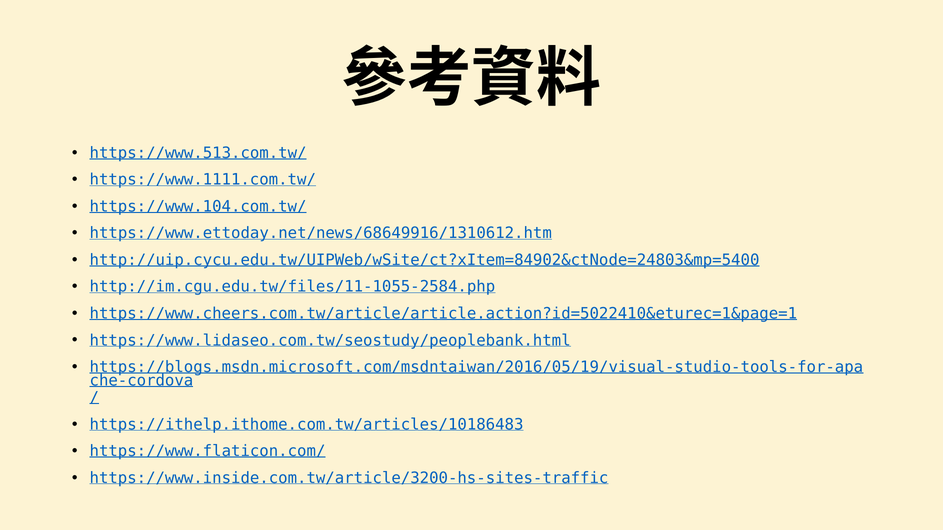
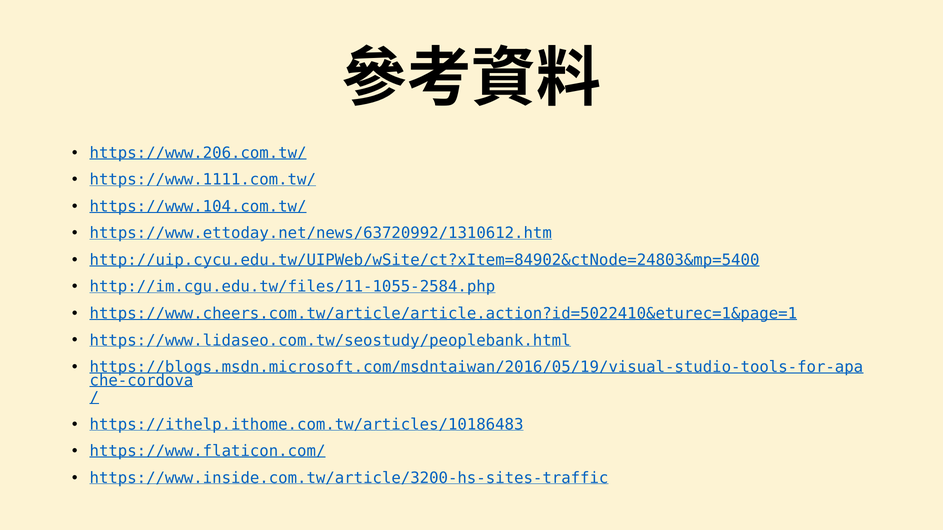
https://www.513.com.tw/: https://www.513.com.tw/ -> https://www.206.com.tw/ (198, 153)
https://www.ettoday.net/news/68649916/1310612.htm: https://www.ettoday.net/news/68649916/1310612.htm -> https://www.ettoday.net/news/63720992/1310612.htm (321, 233)
